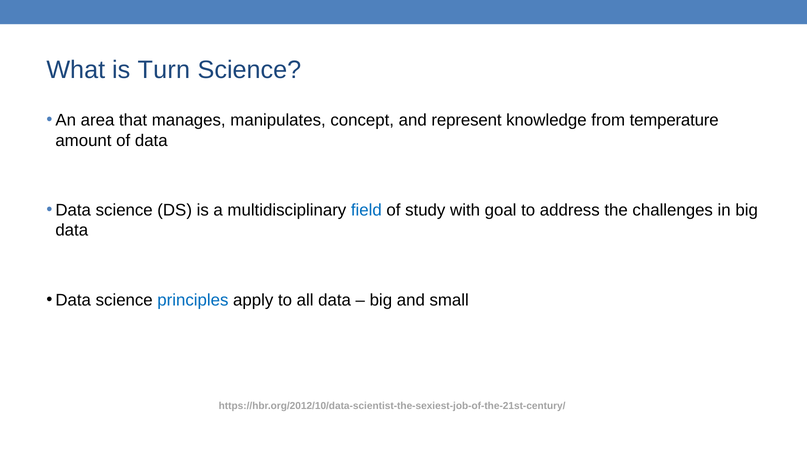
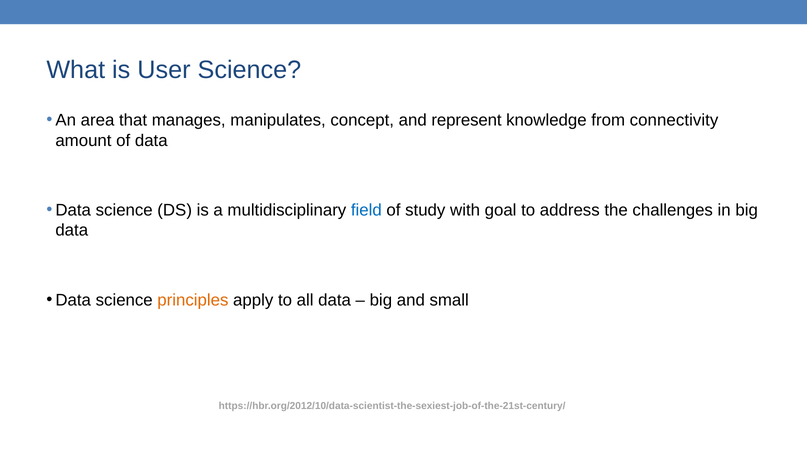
Turn: Turn -> User (164, 70)
temperature: temperature -> connectivity (674, 120)
principles colour: blue -> orange (193, 300)
